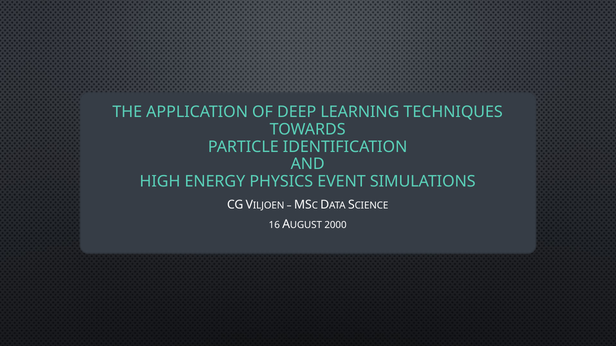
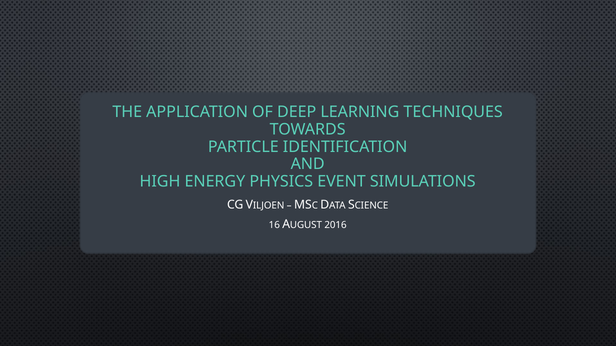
2000: 2000 -> 2016 (336, 225)
